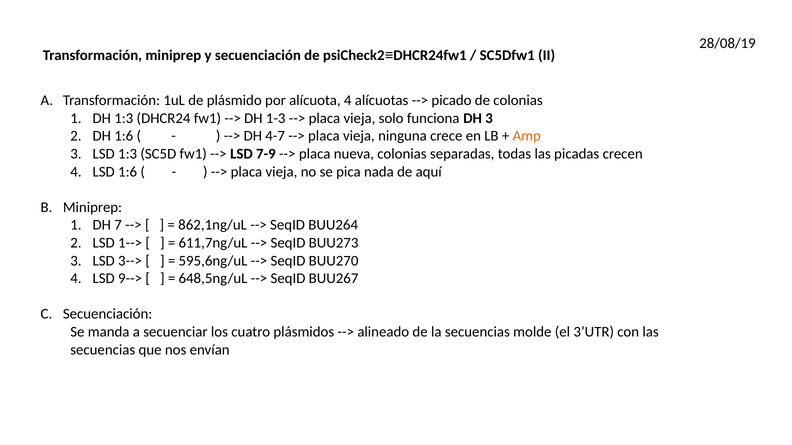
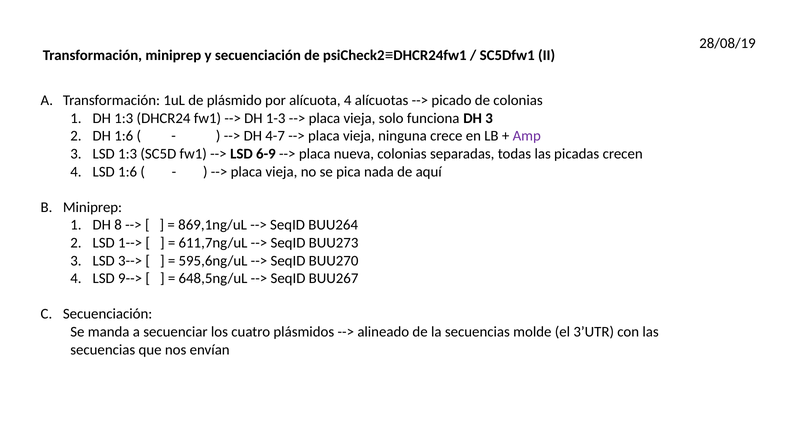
Amp colour: orange -> purple (527, 136)
7-9: 7-9 -> 6-9 (266, 154)
7: 7 -> 8 (118, 225)
862,1ng/uL: 862,1ng/uL -> 869,1ng/uL (213, 225)
